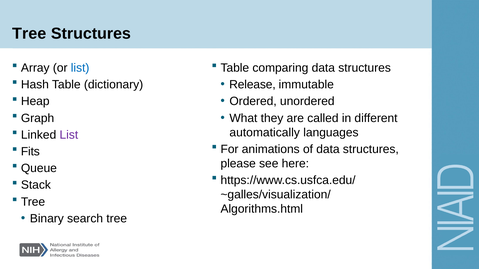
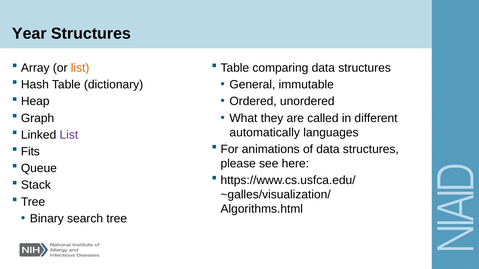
Tree: Tree -> Year (29, 34)
list colour: blue -> orange (80, 68)
Release: Release -> General (252, 85)
